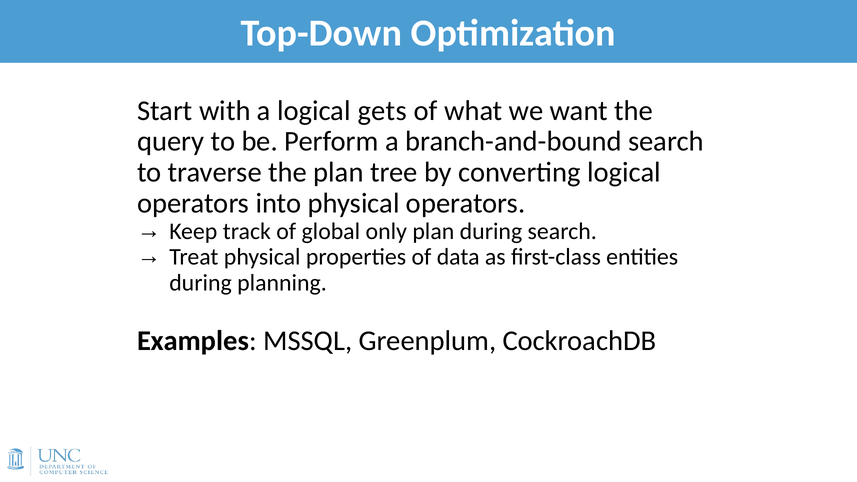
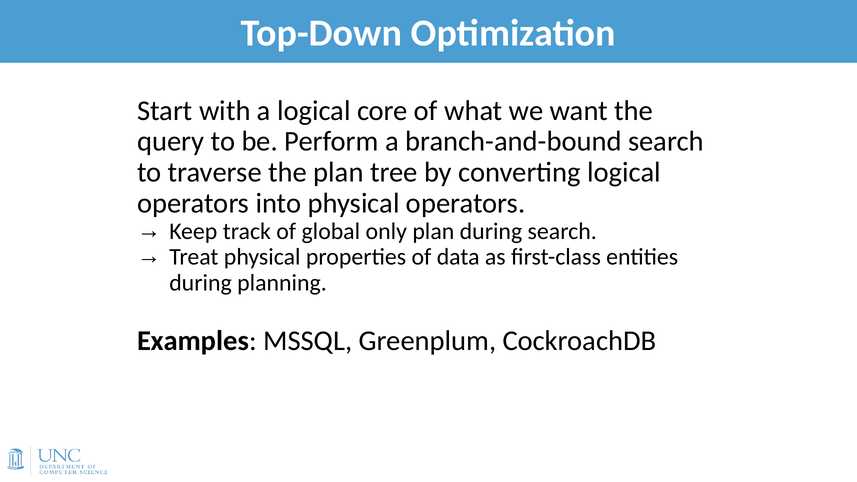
gets: gets -> core (382, 111)
